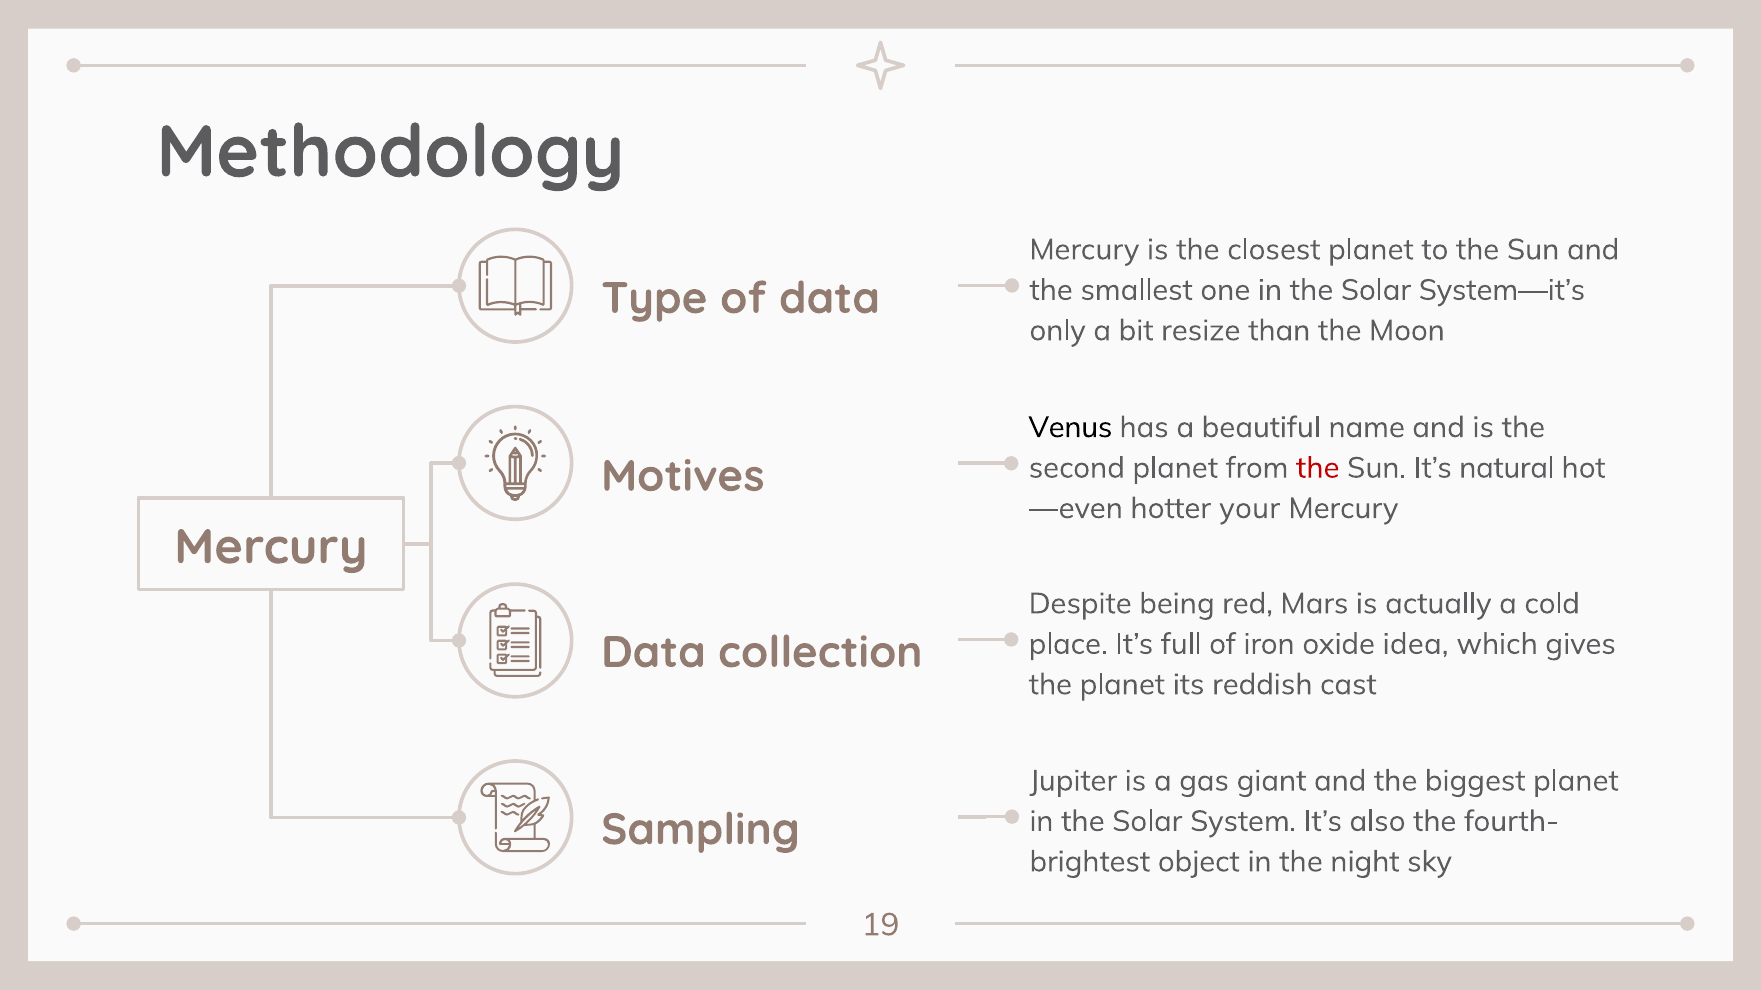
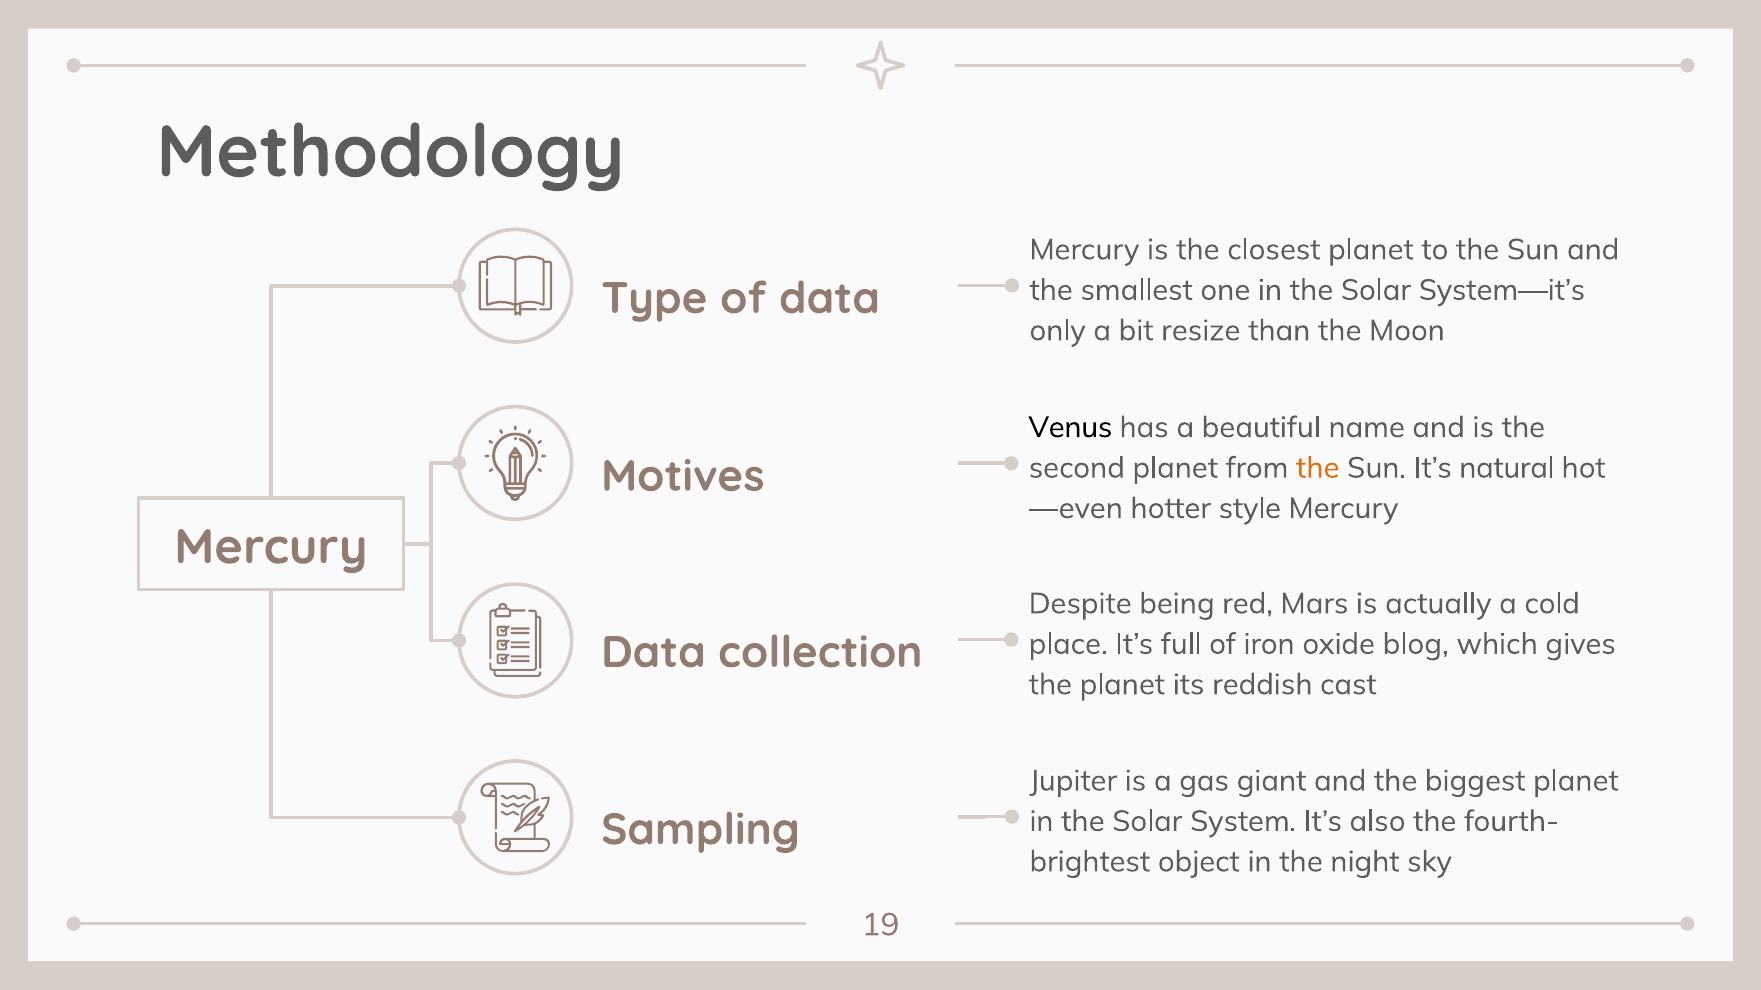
the colour: red -> orange (1318, 468)
your: your -> style (1250, 509)
idea: idea -> blog (1416, 645)
